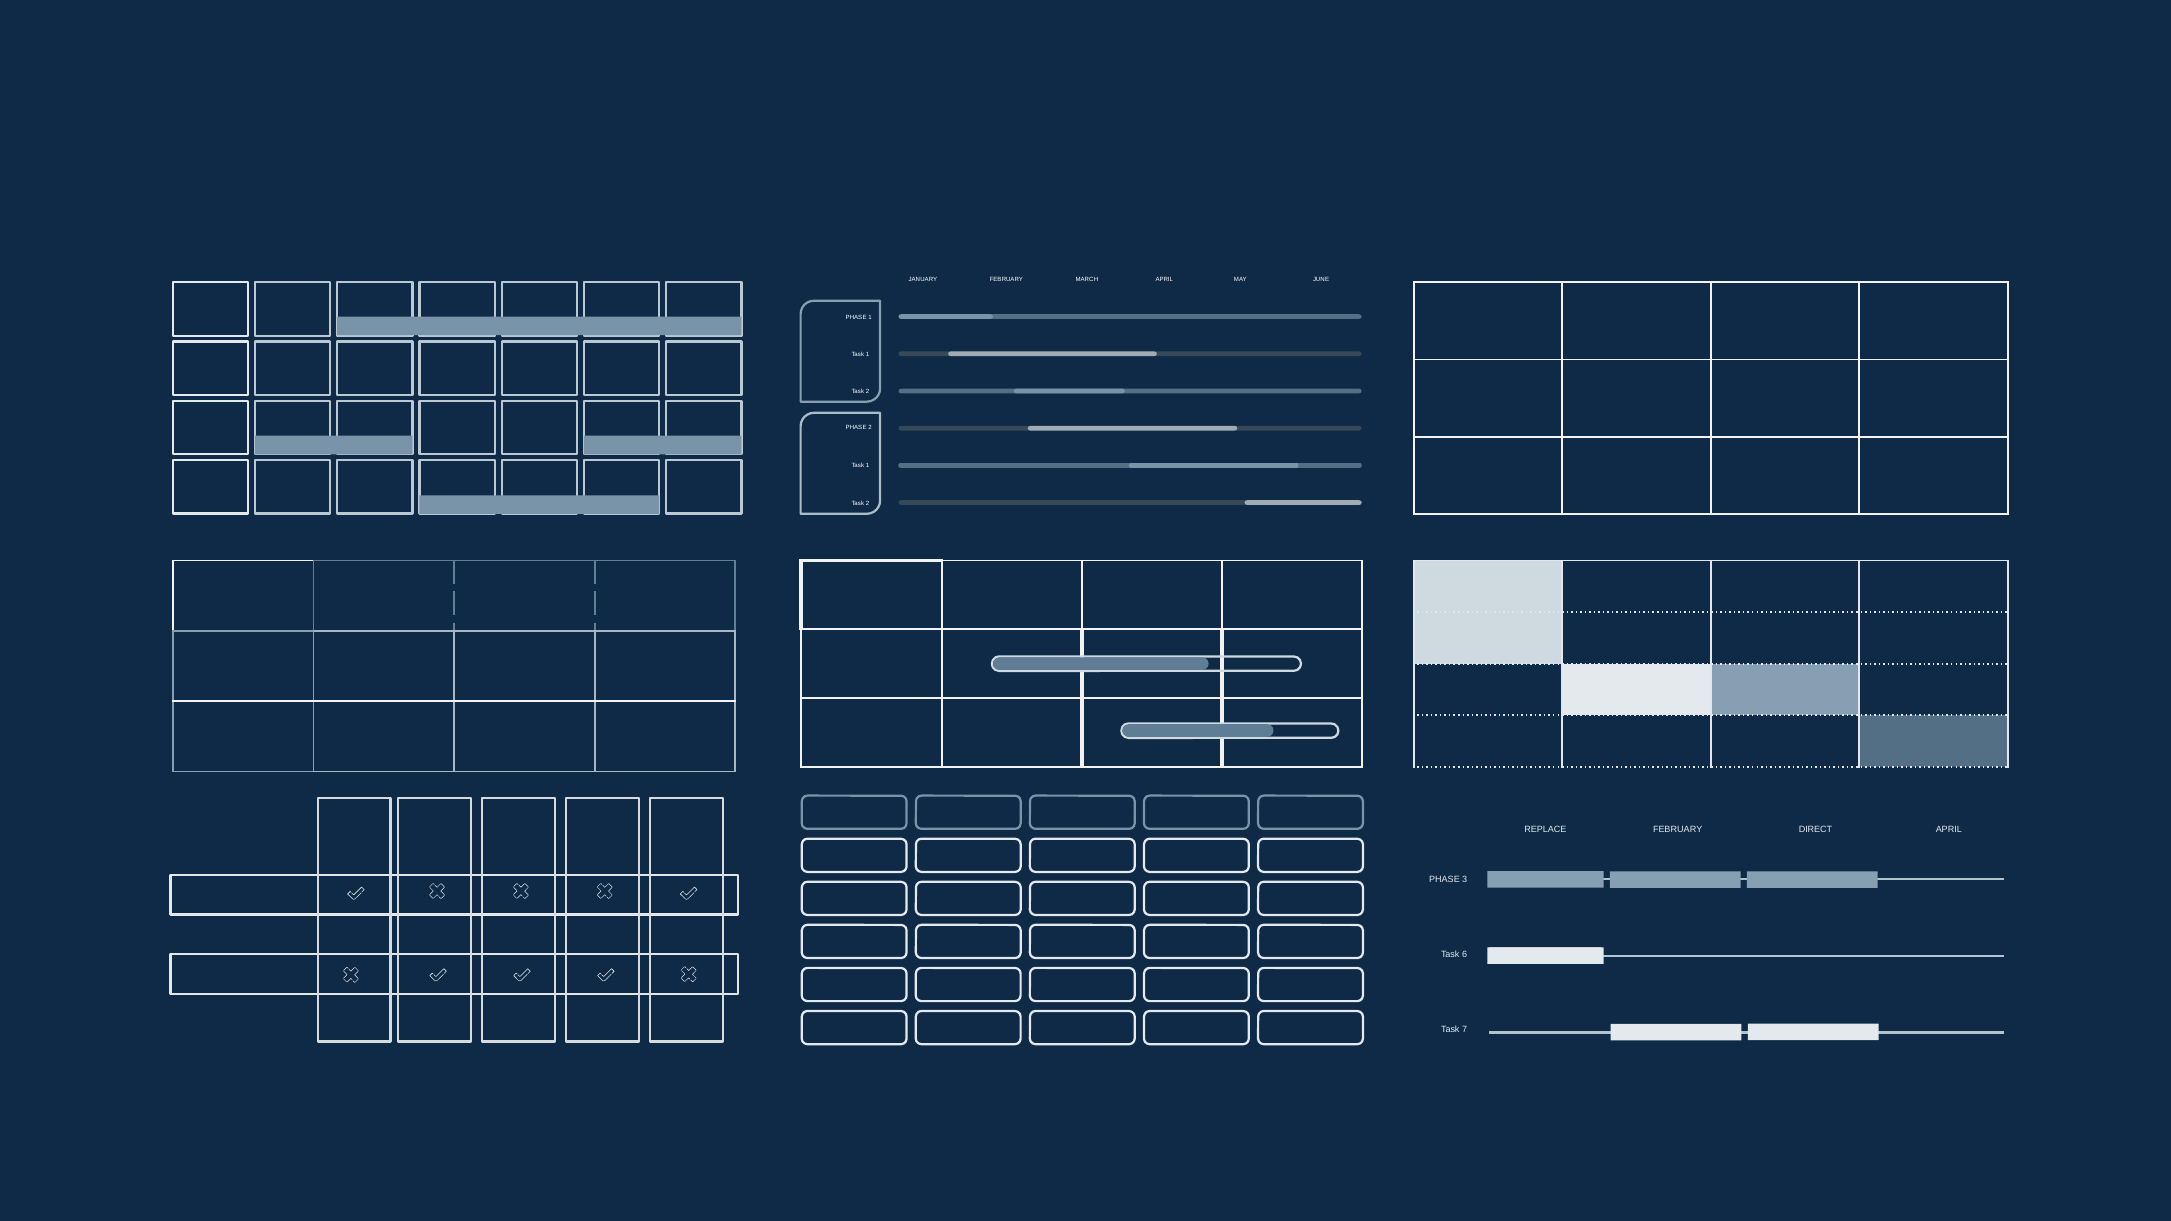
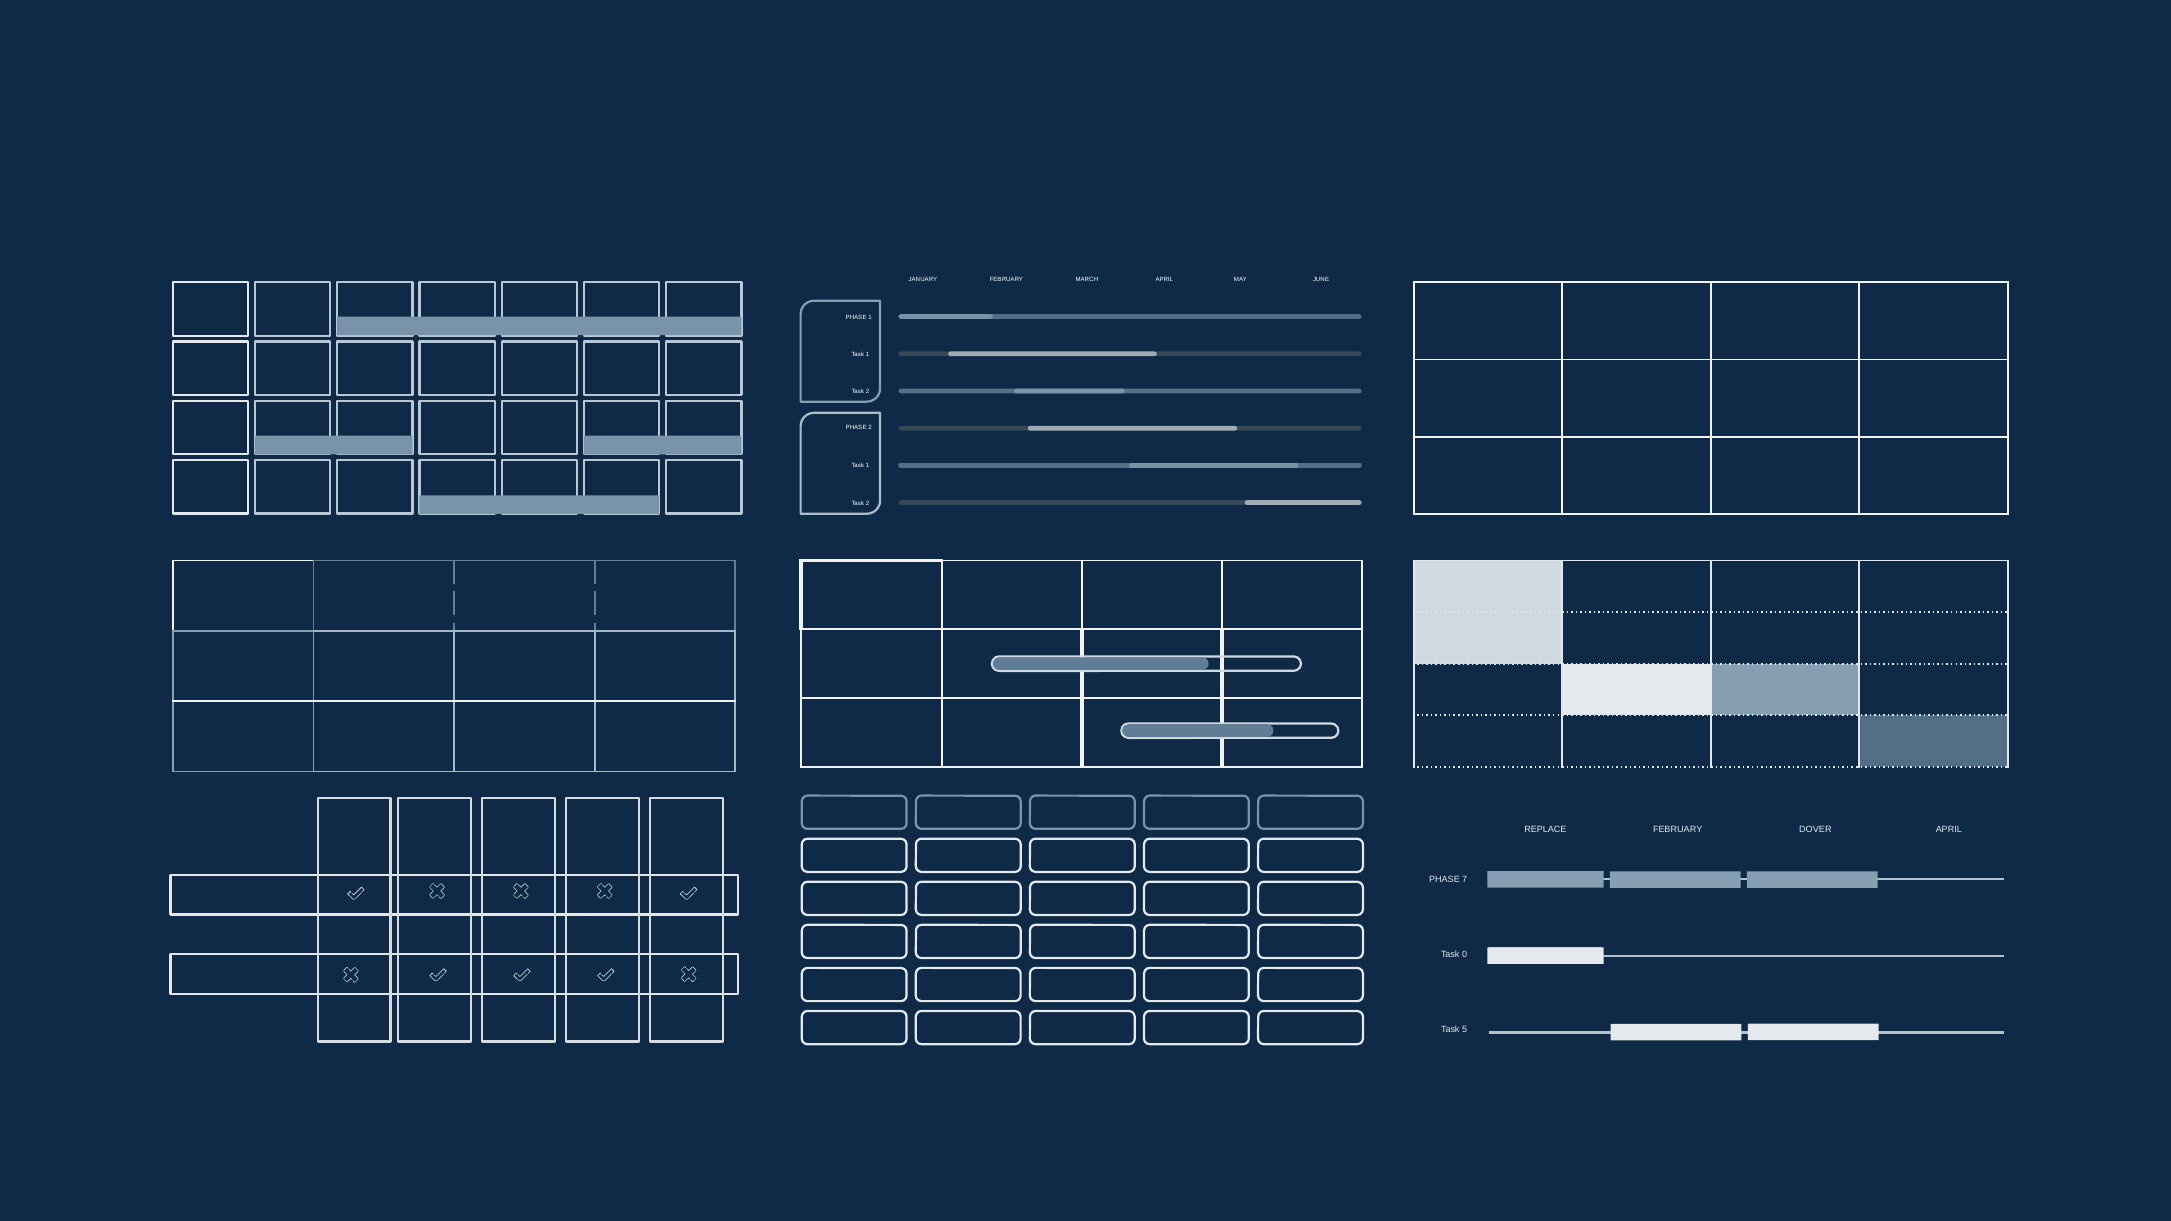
DIRECT: DIRECT -> DOVER (1815, 830)
3: 3 -> 7 (1465, 880)
6: 6 -> 0 (1465, 955)
7: 7 -> 5 (1465, 1030)
